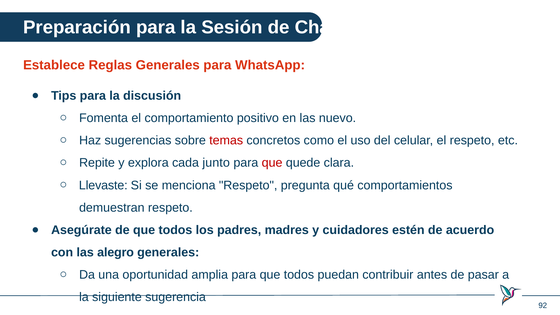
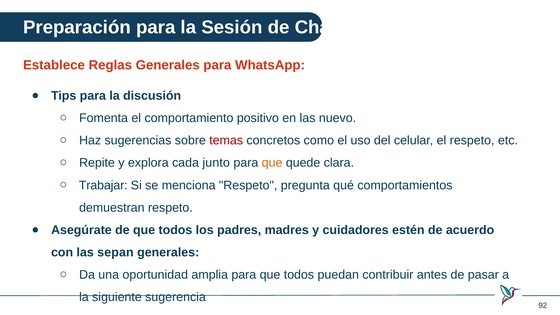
que colour: red -> orange (272, 163)
Llevaste: Llevaste -> Trabajar (103, 185)
alegro: alegro -> sepan (115, 252)
